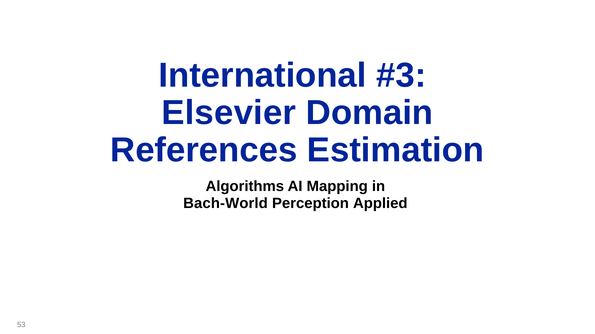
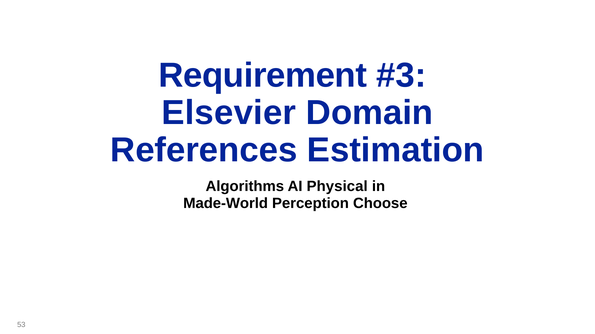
International: International -> Requirement (263, 76)
Mapping: Mapping -> Physical (337, 187)
Bach-World: Bach-World -> Made-World (226, 204)
Applied: Applied -> Choose (380, 204)
